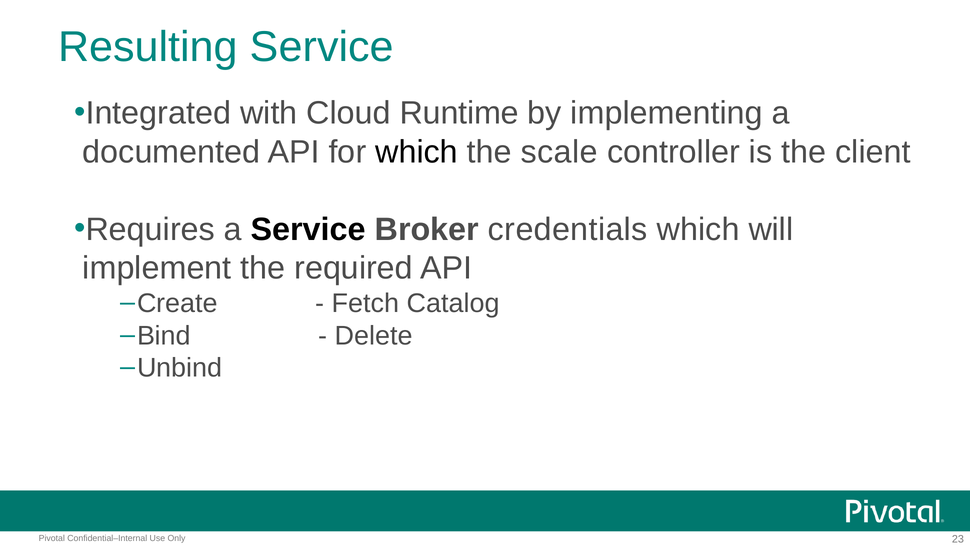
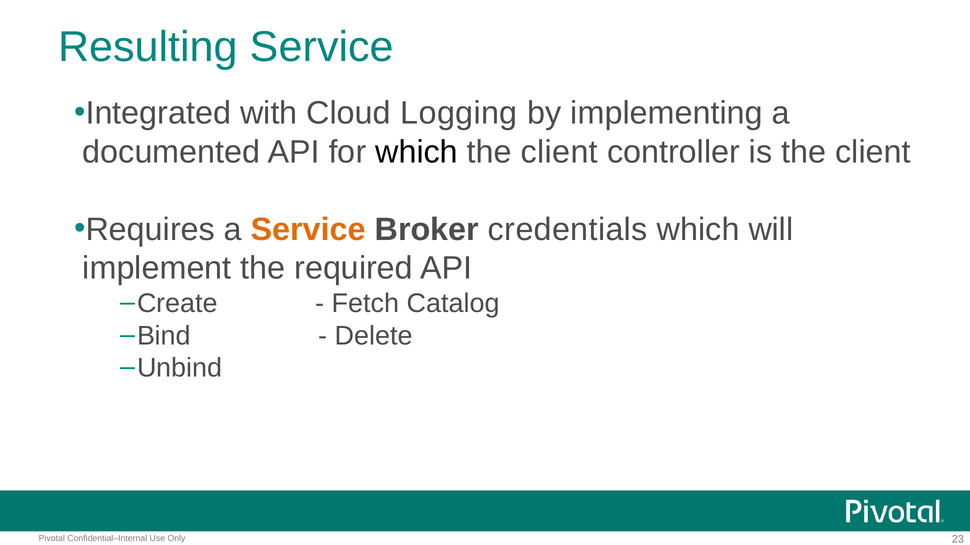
Runtime: Runtime -> Logging (459, 113)
scale: scale -> client (559, 152)
Service colour: black -> orange (308, 230)
